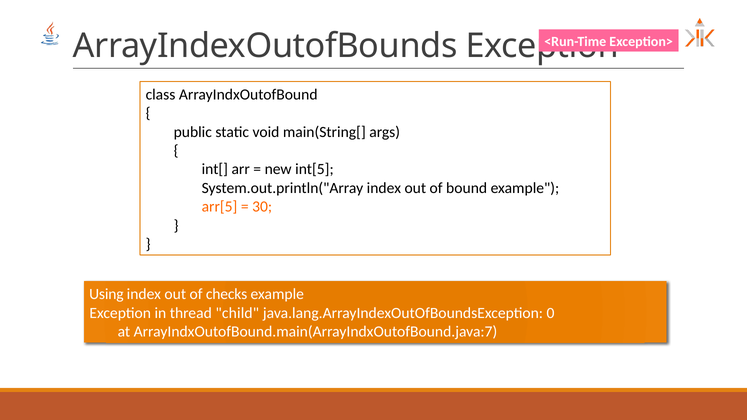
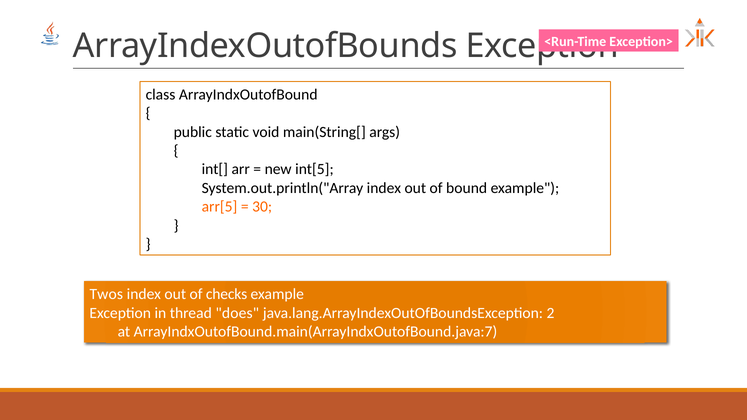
Using: Using -> Twos (106, 294)
child: child -> does (237, 313)
0: 0 -> 2 (550, 313)
